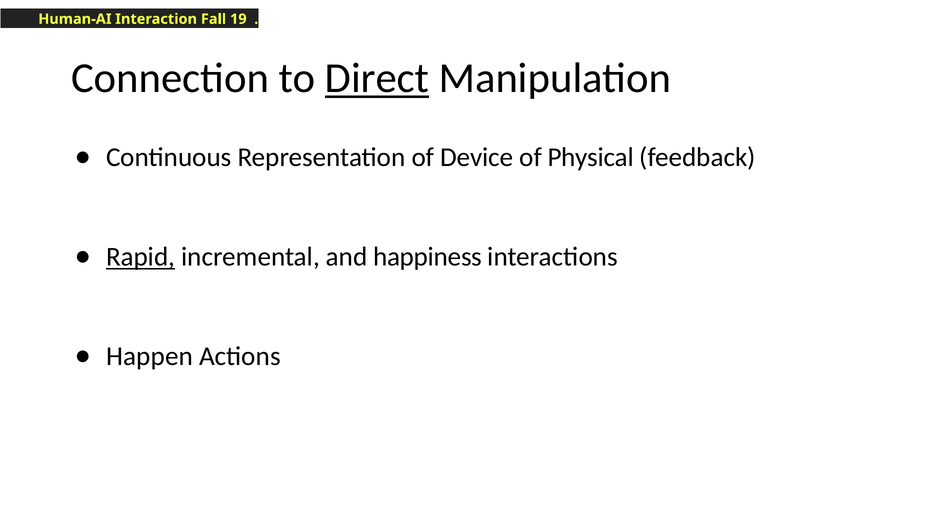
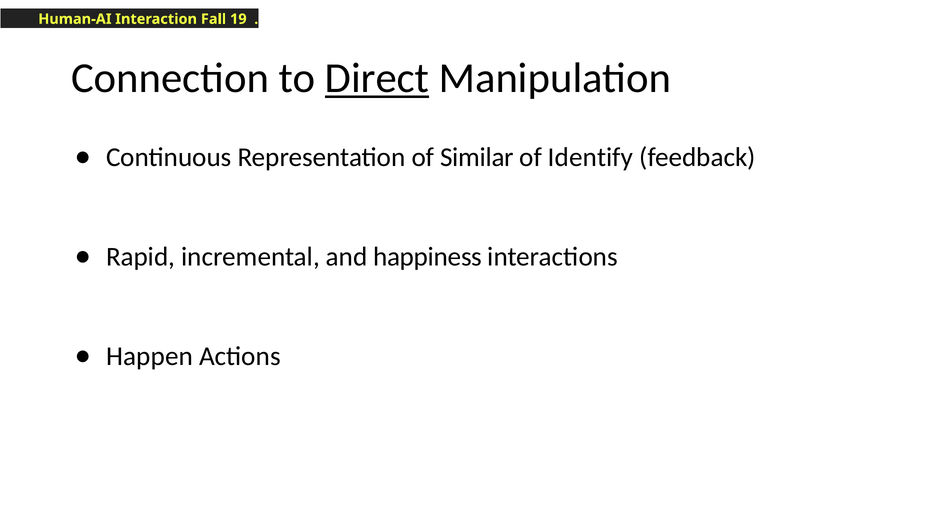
Device: Device -> Similar (477, 158)
Physical: Physical -> Identify (591, 158)
Rapid underline: present -> none (141, 257)
